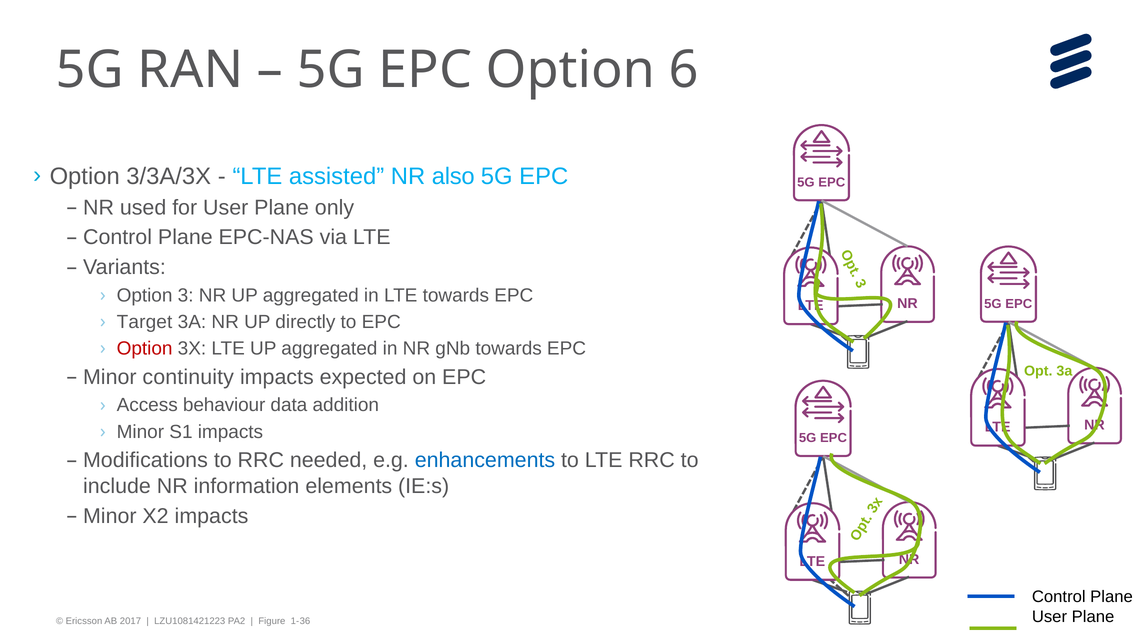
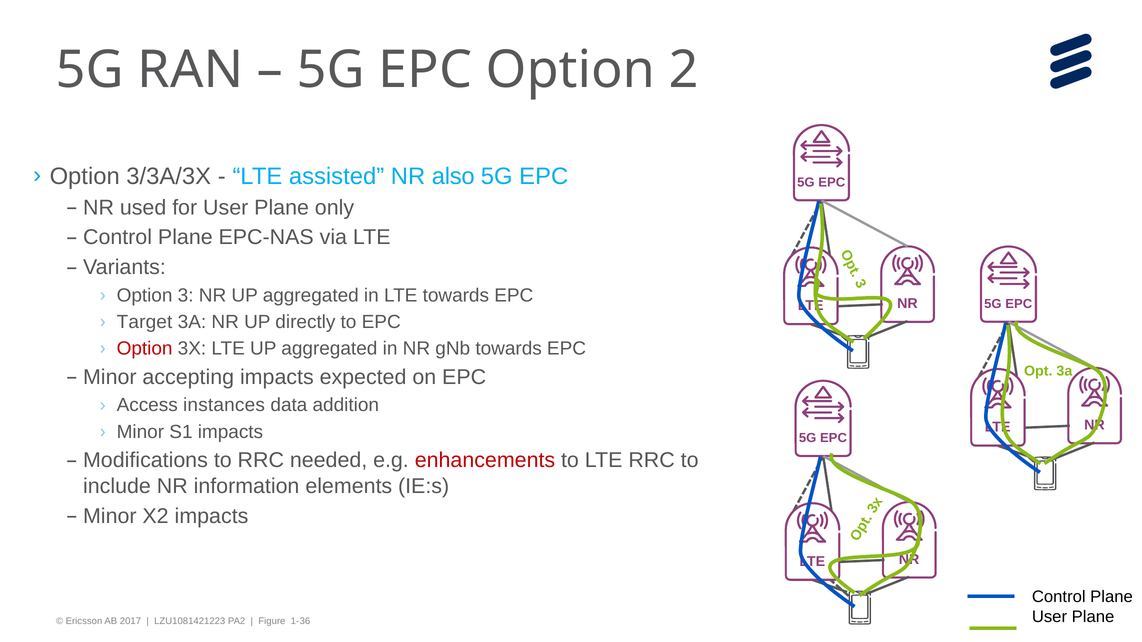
6: 6 -> 2 (684, 70)
continuity: continuity -> accepting (188, 377)
behaviour: behaviour -> instances (224, 405)
enhancements colour: blue -> red (485, 461)
